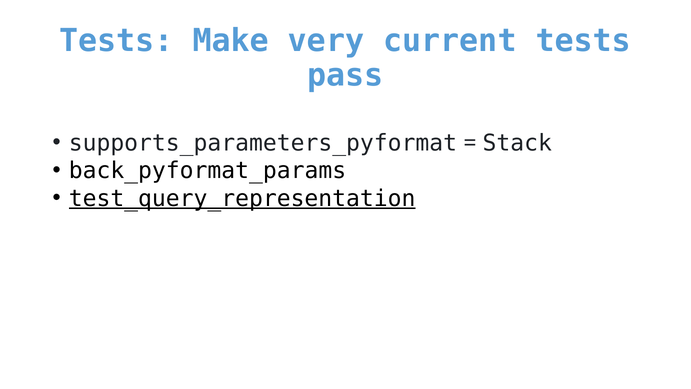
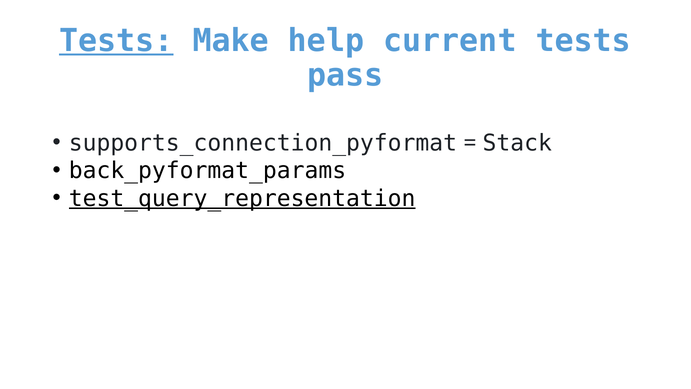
Tests underline: none -> present (116, 41)
very: very -> help (326, 41)
supports_parameters_pyformat: supports_parameters_pyformat -> supports_connection_pyformat (263, 143)
